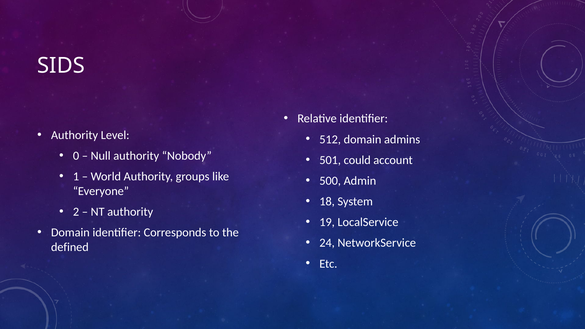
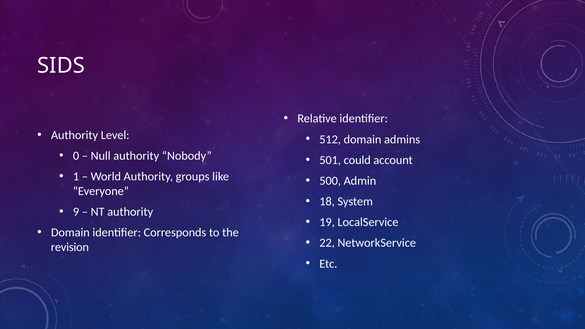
2: 2 -> 9 (76, 212)
24: 24 -> 22 (327, 243)
defined: defined -> revision (70, 247)
